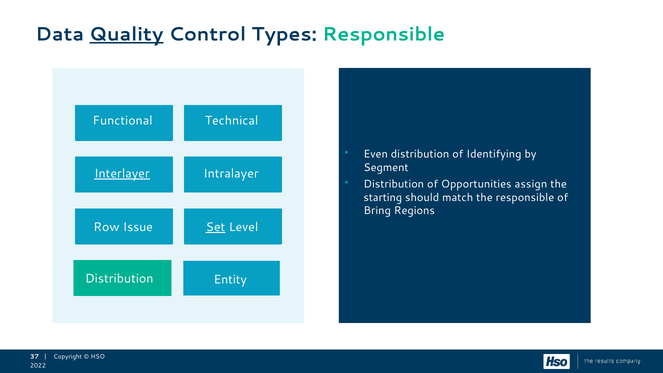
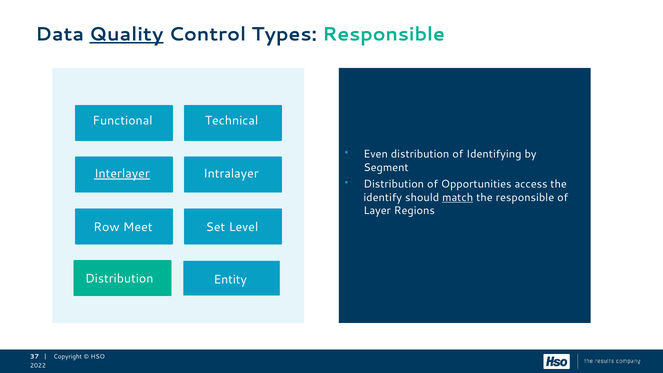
assign: assign -> access (531, 184)
starting: starting -> identify (383, 198)
match underline: none -> present (458, 198)
Bring: Bring -> Layer (377, 211)
Issue: Issue -> Meet (138, 227)
Set underline: present -> none (215, 227)
